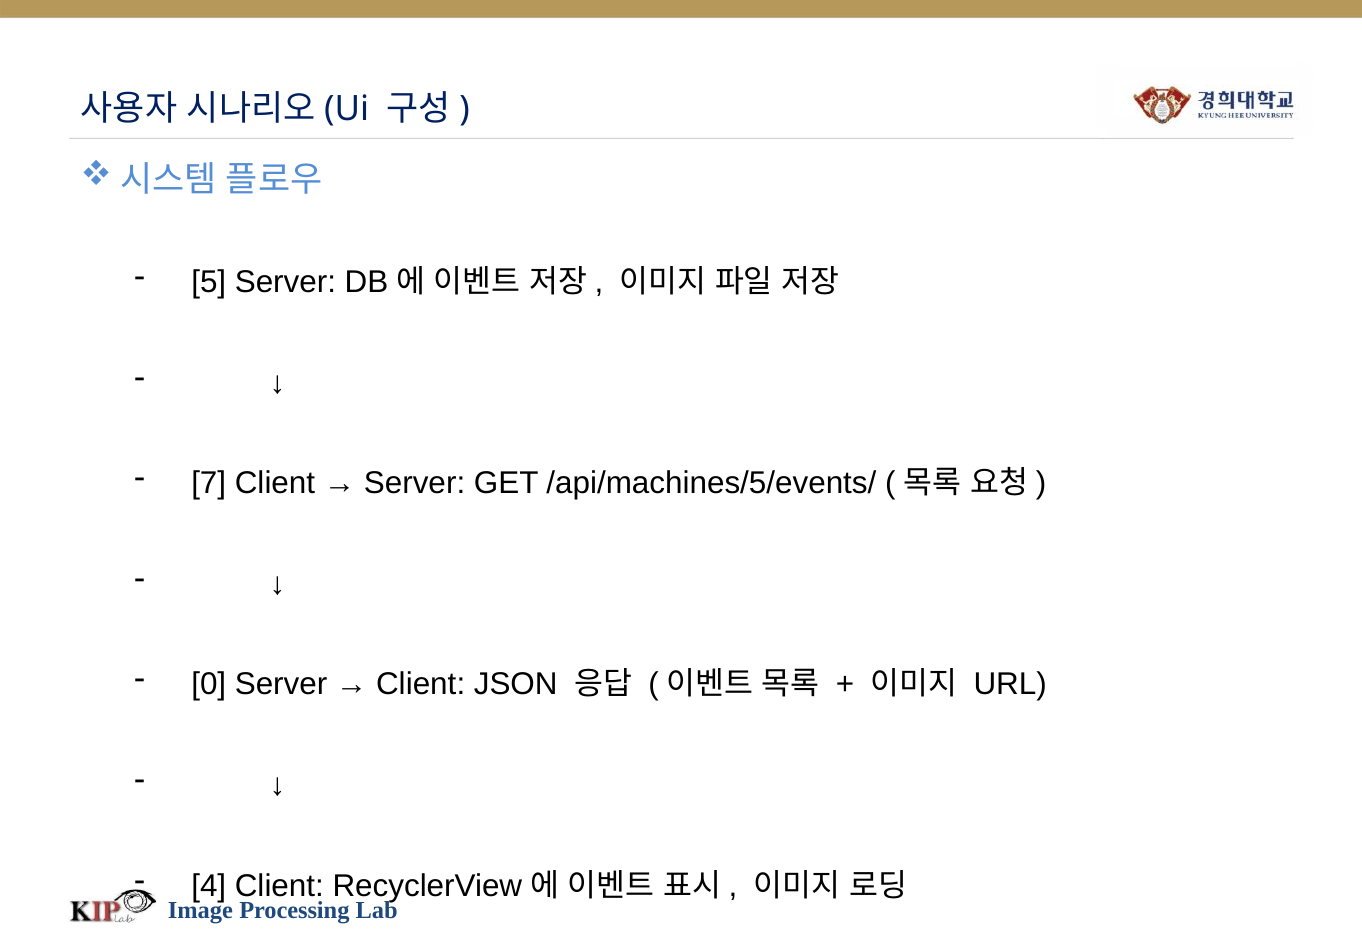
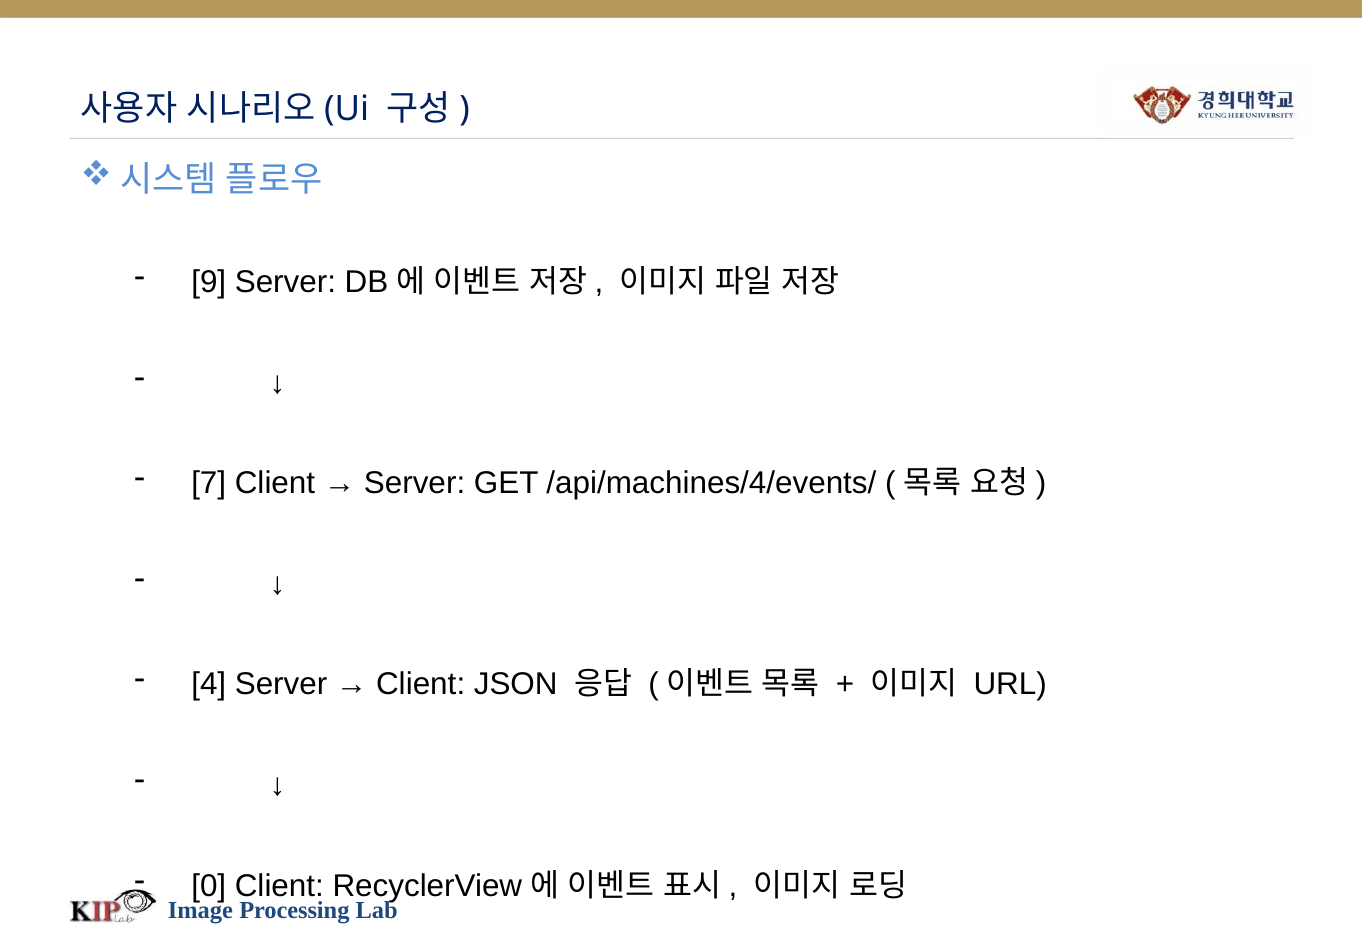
5: 5 -> 9 (209, 282)
/api/machines/5/events/: /api/machines/5/events/ -> /api/machines/4/events/ (711, 483)
0: 0 -> 4 (209, 685)
4: 4 -> 0 (209, 886)
